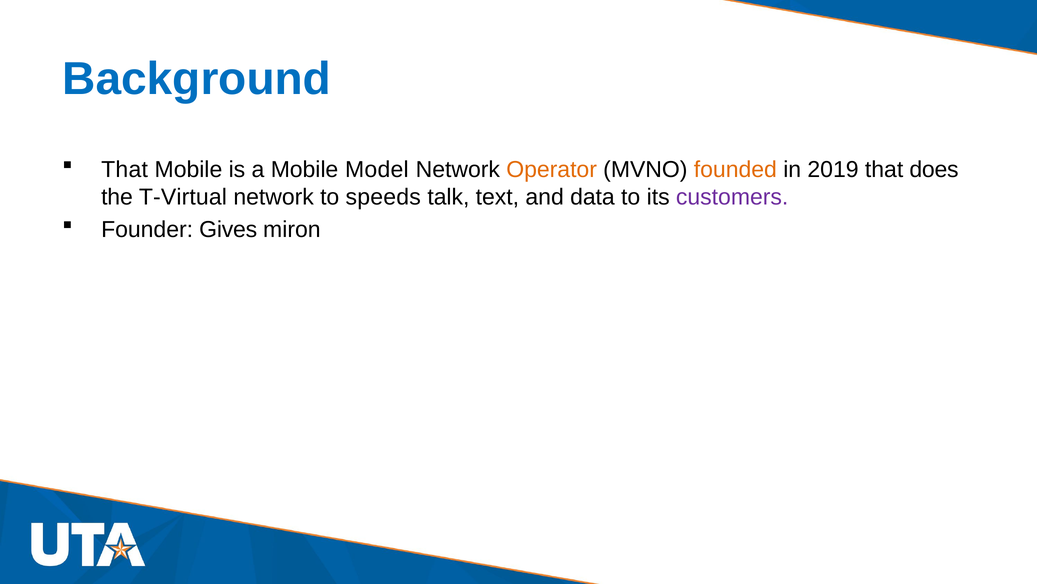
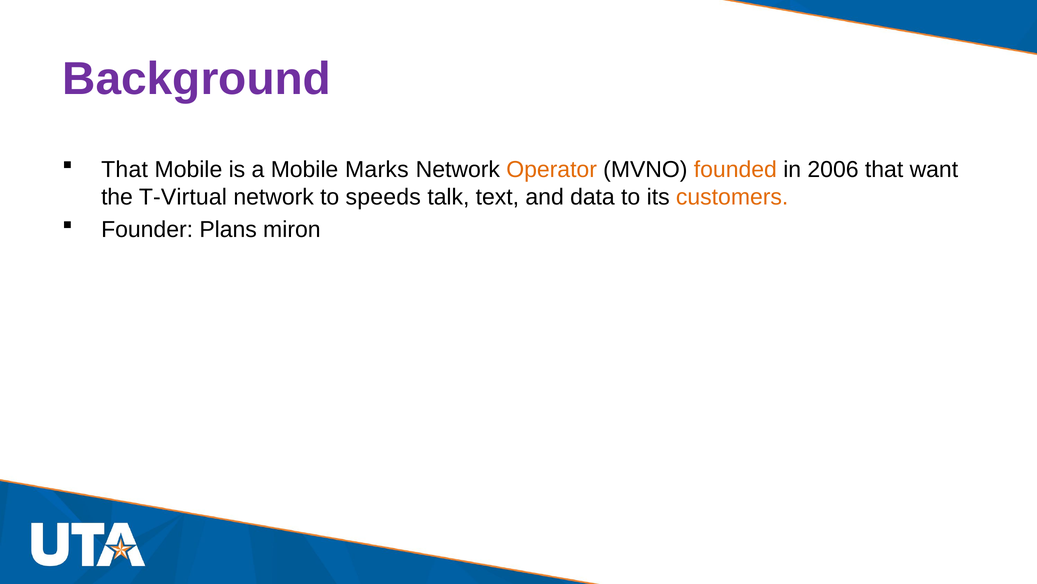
Background colour: blue -> purple (197, 79)
Model: Model -> Marks (377, 169)
2019: 2019 -> 2006 (833, 169)
does: does -> want (934, 169)
customers colour: purple -> orange (732, 197)
Gives: Gives -> Plans (228, 229)
